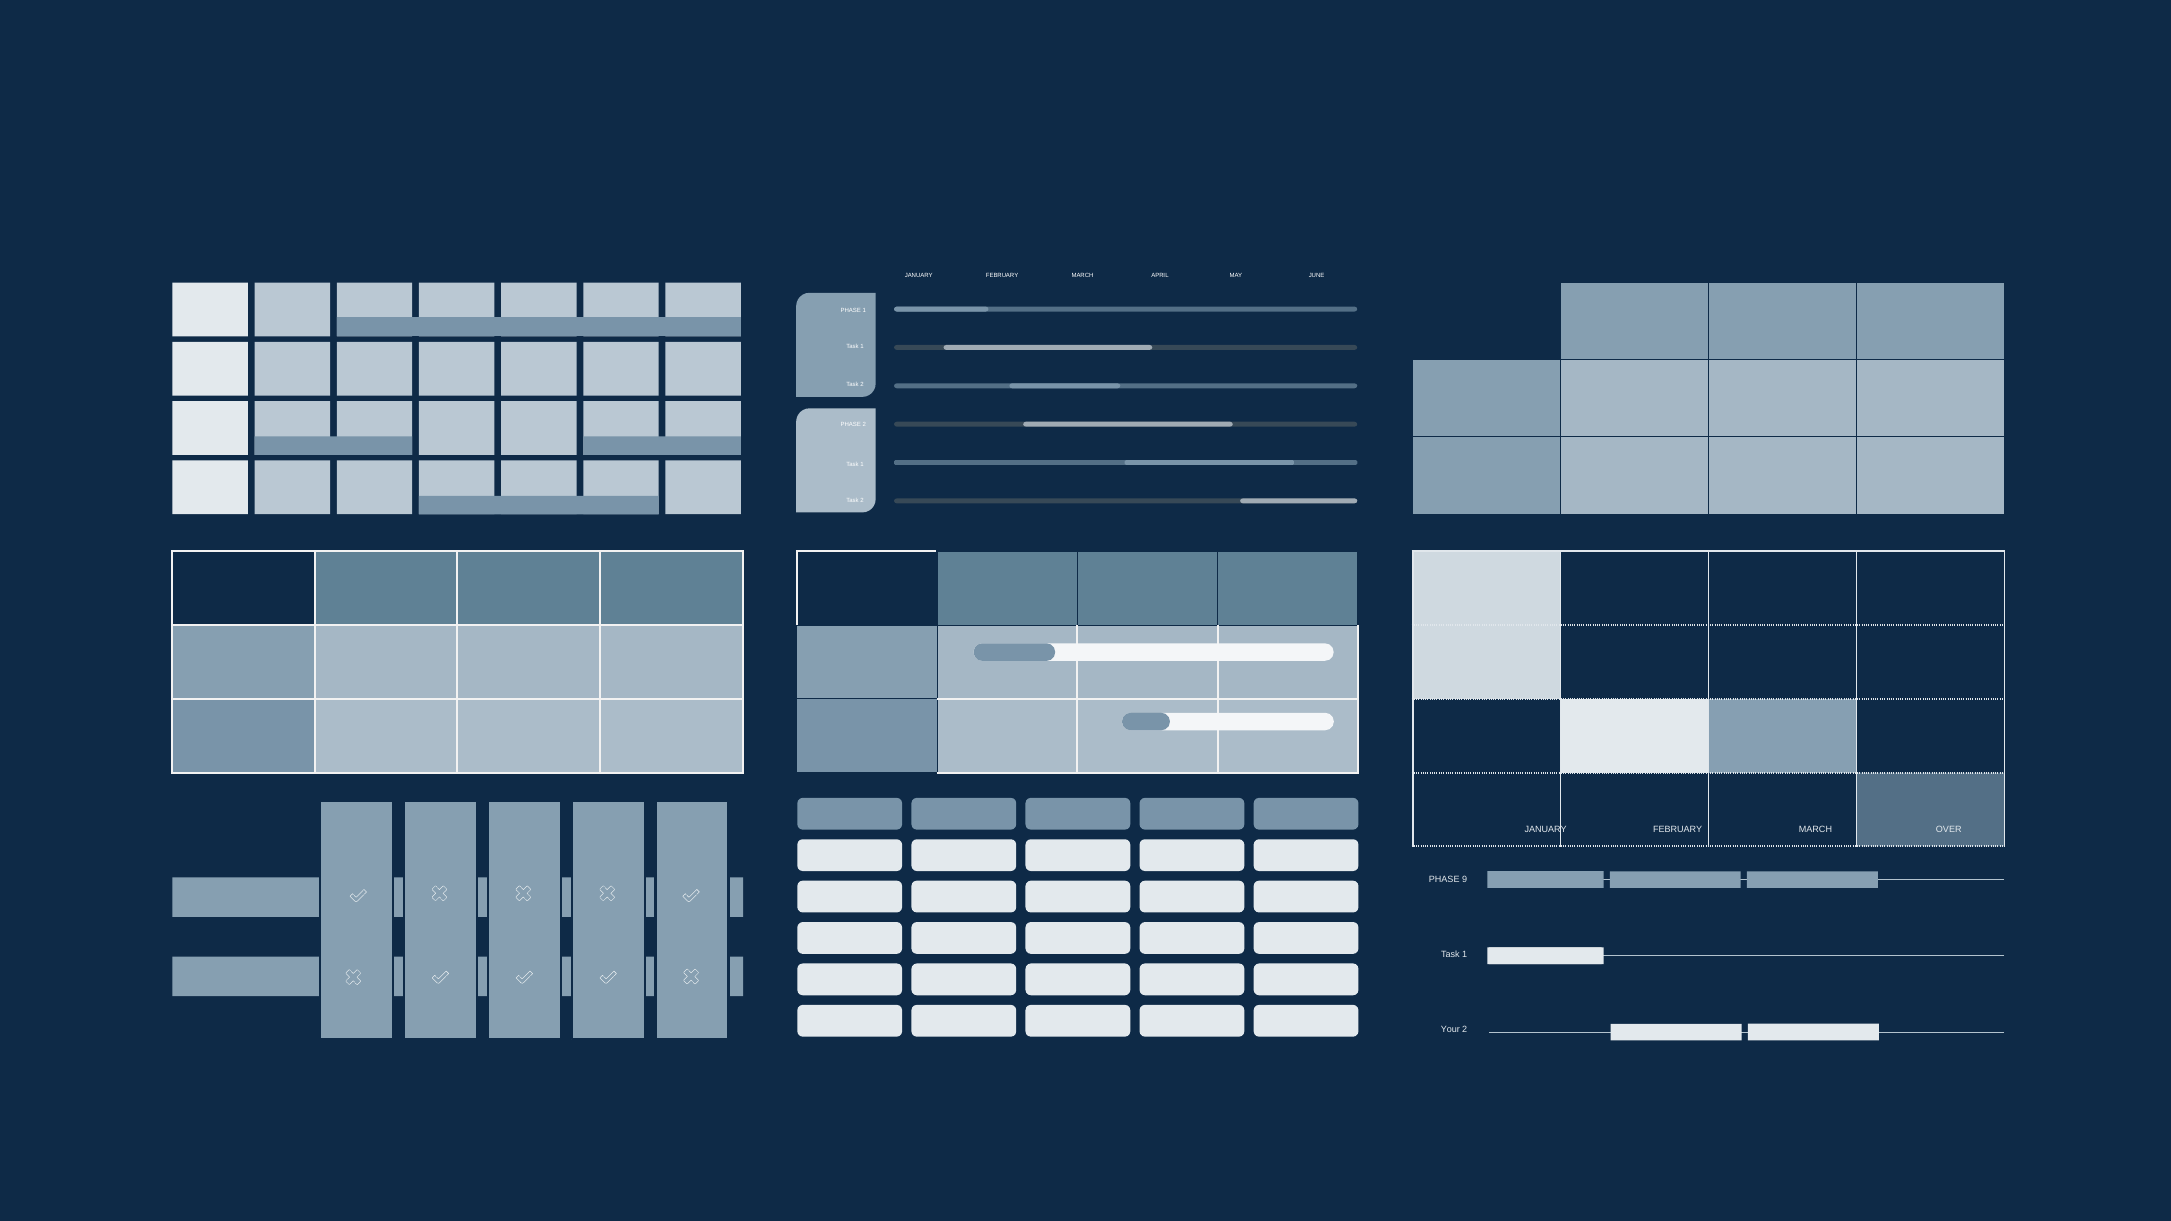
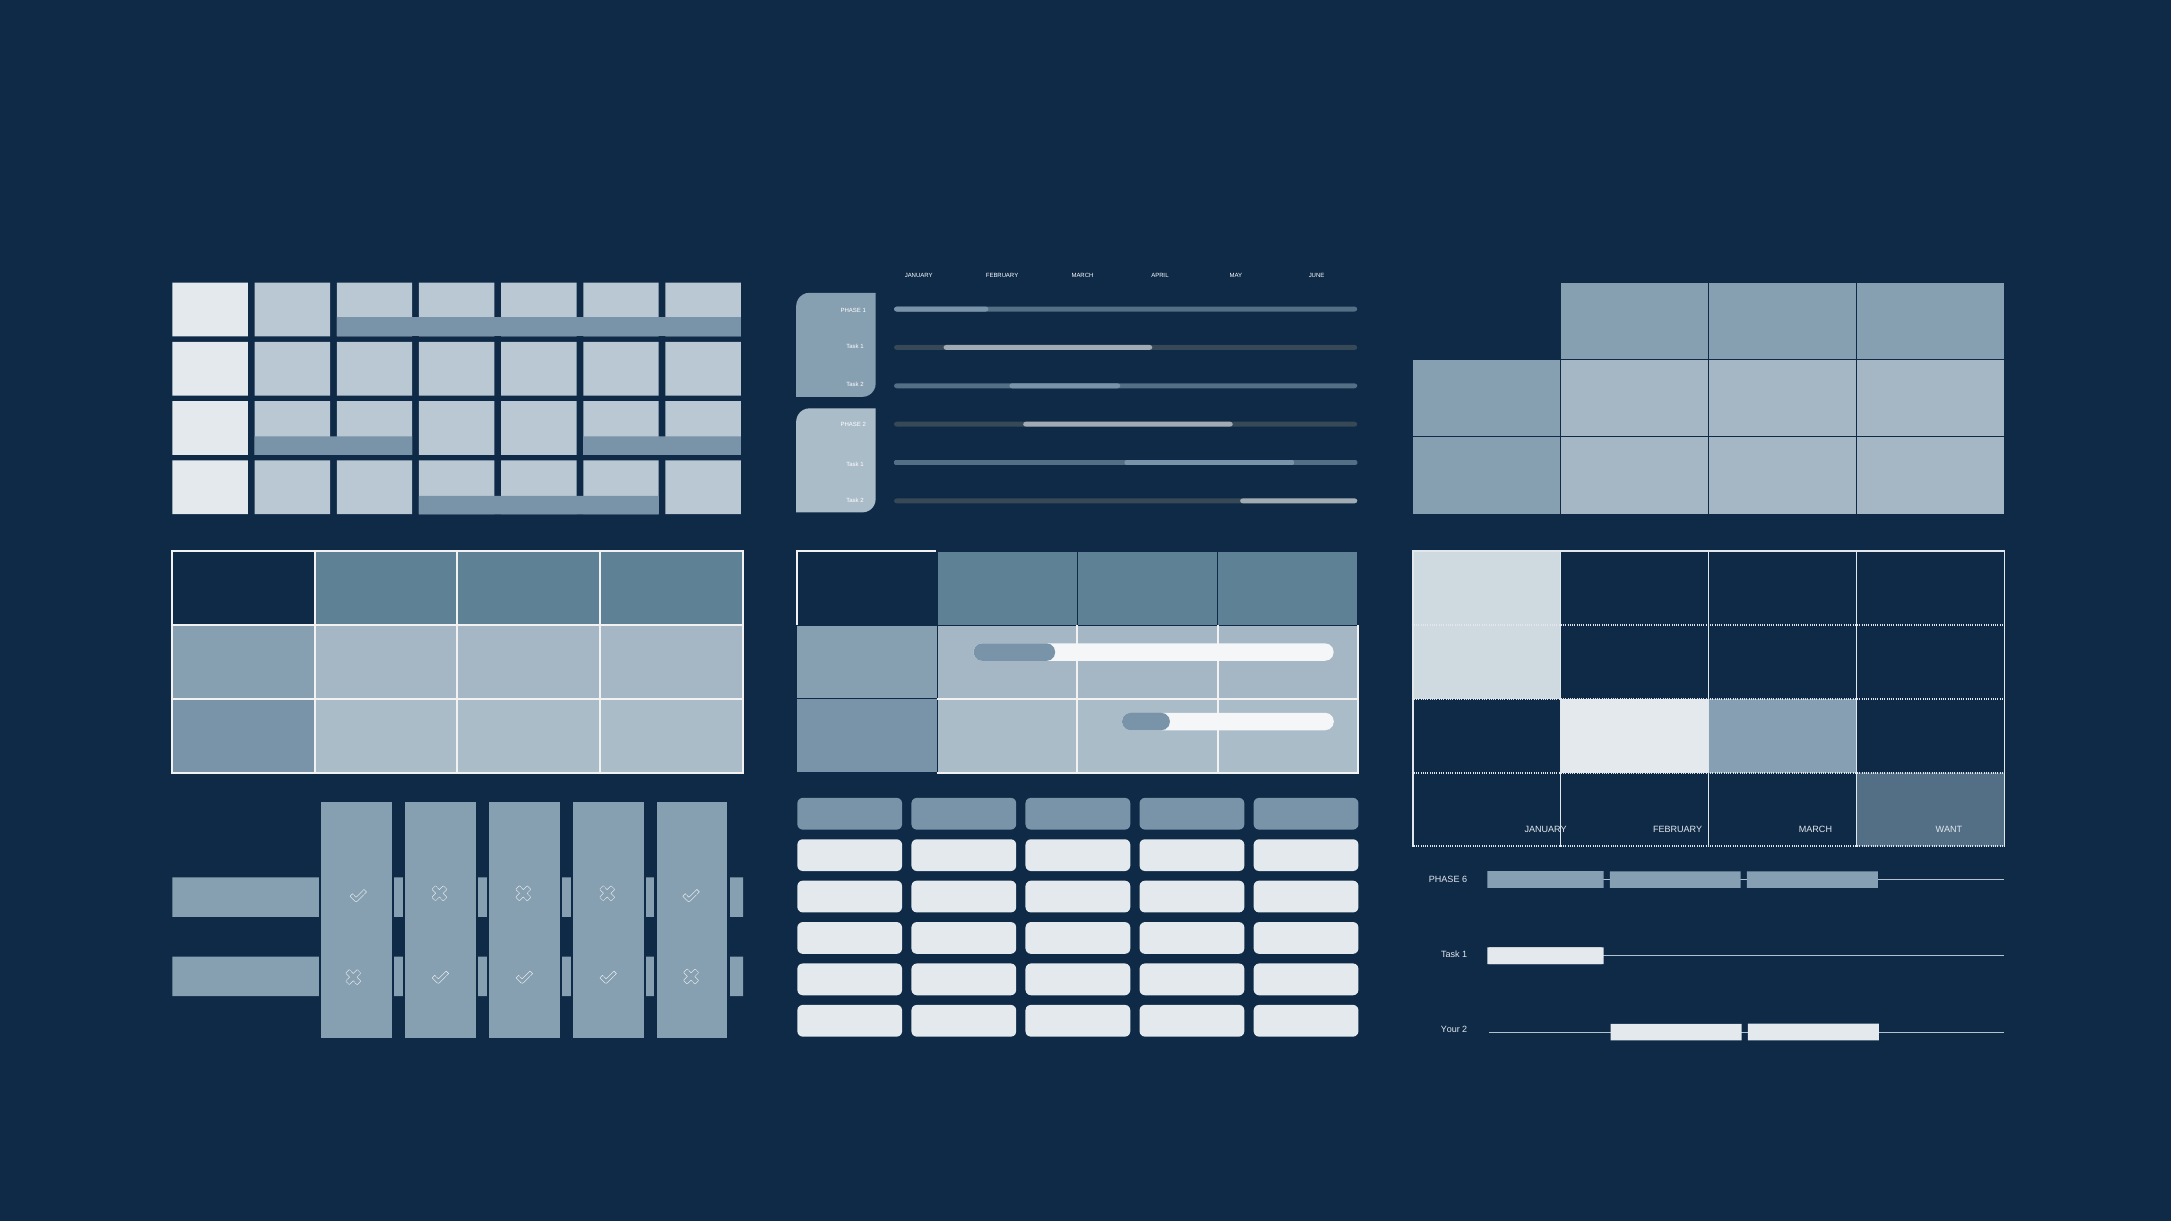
OVER: OVER -> WANT (1949, 830)
9: 9 -> 6 (1465, 880)
